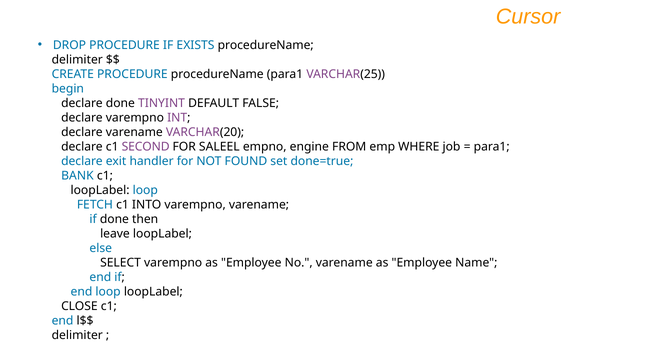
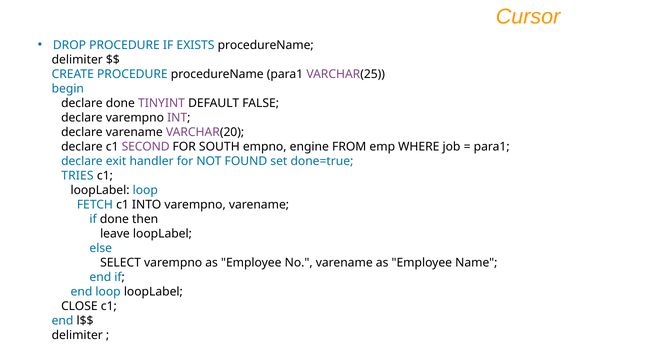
SALEEL: SALEEL -> SOUTH (219, 147)
BANK: BANK -> TRIES (77, 176)
